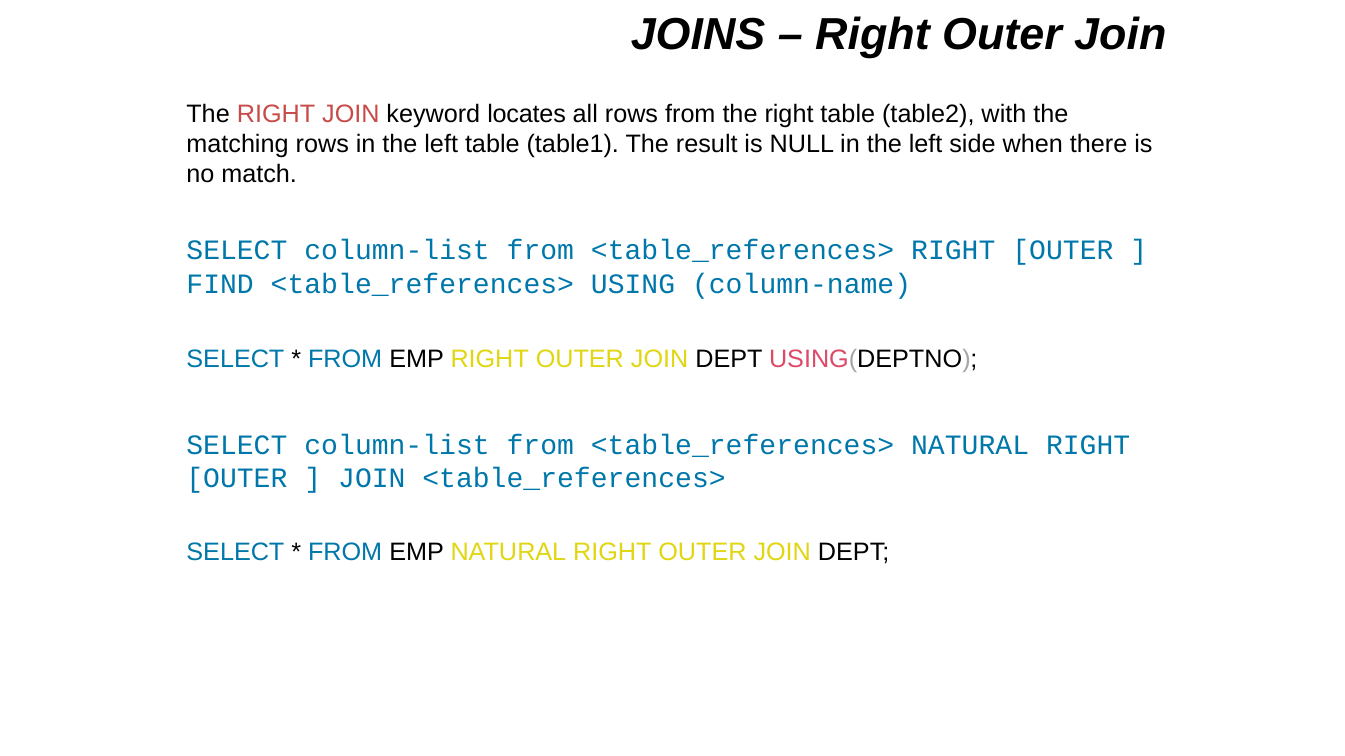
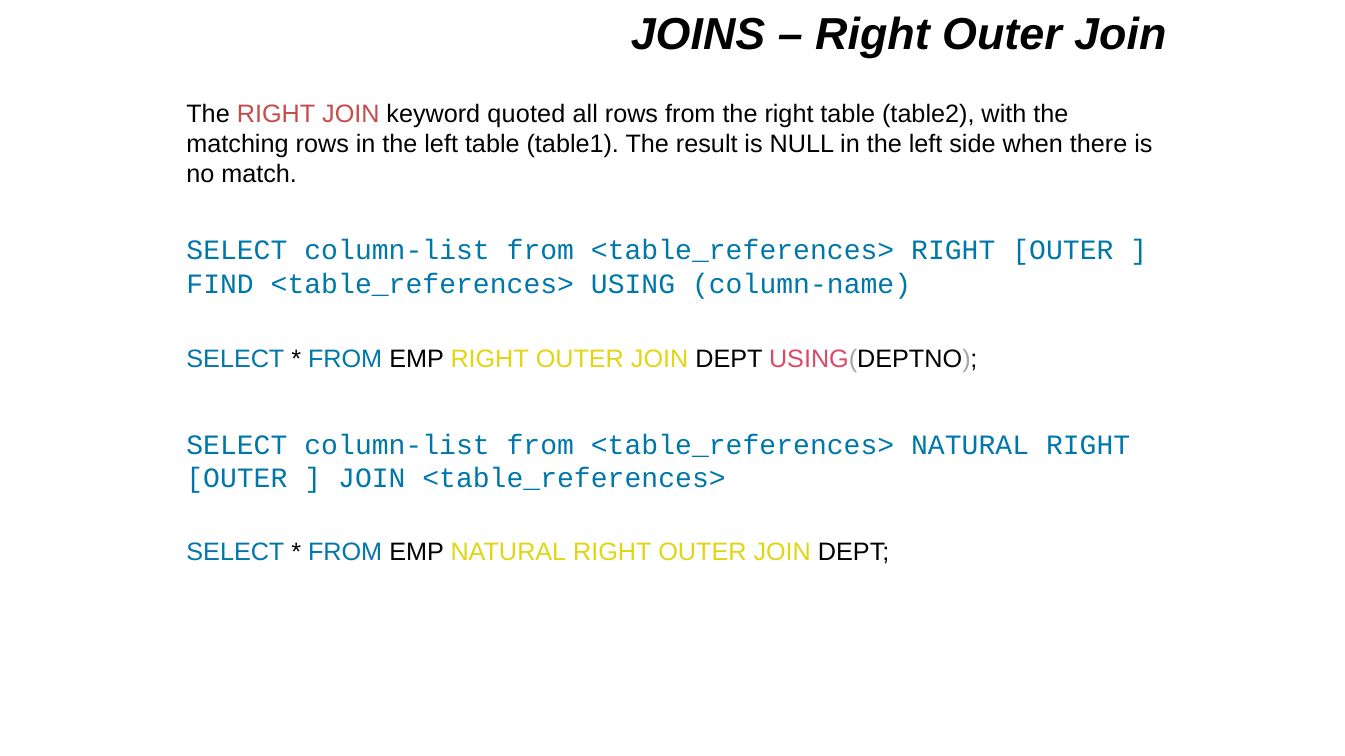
locates: locates -> quoted (526, 114)
